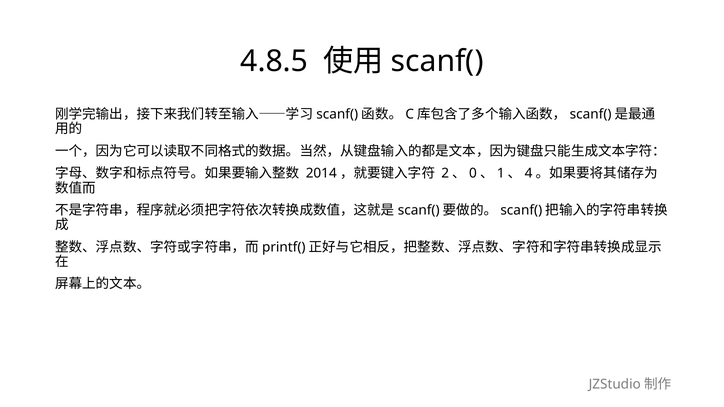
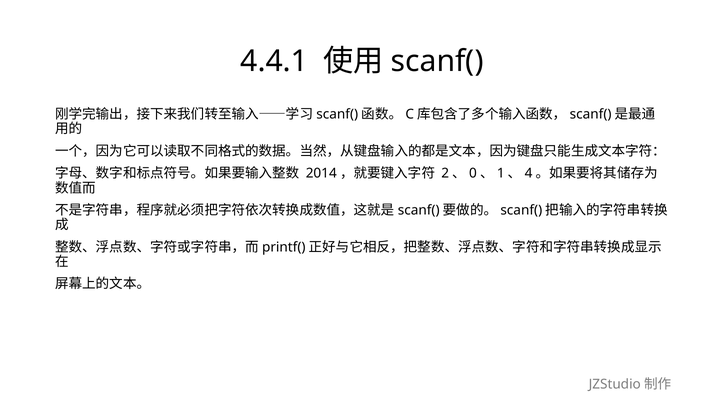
4.8.5: 4.8.5 -> 4.4.1 (274, 61)
